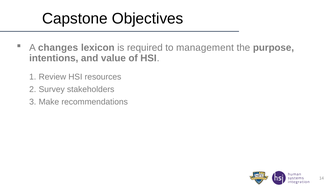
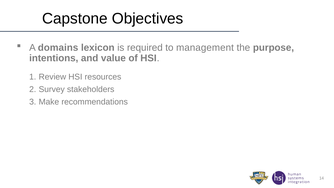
changes: changes -> domains (58, 48)
